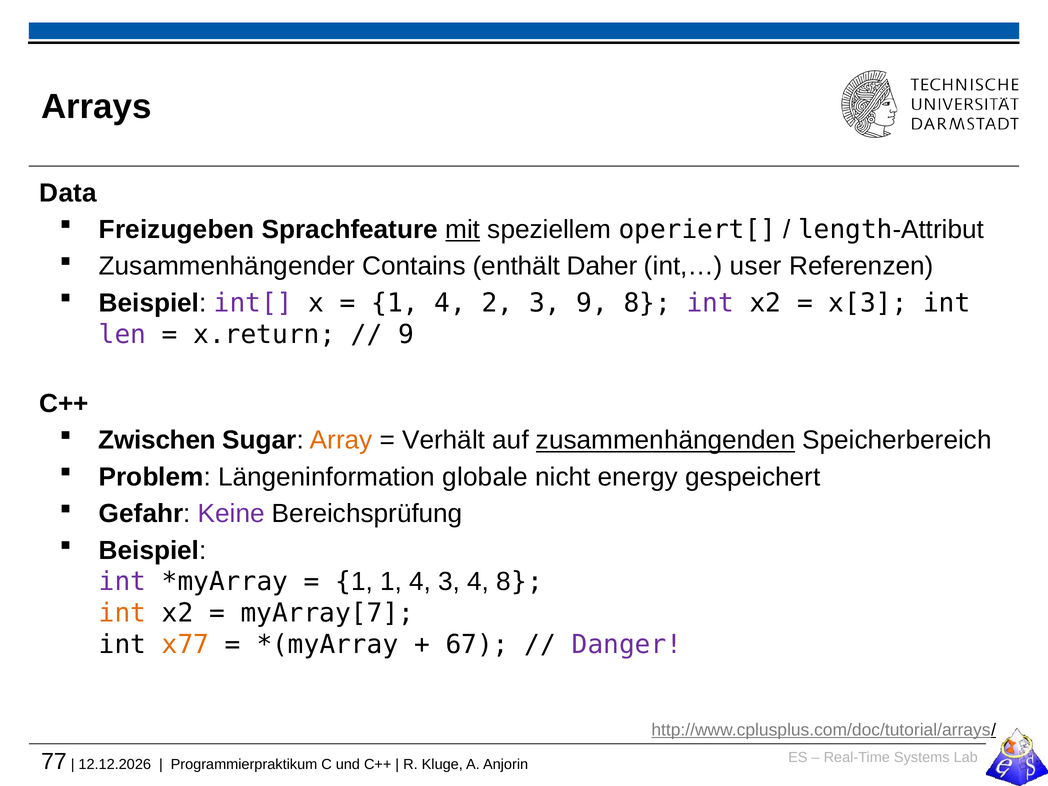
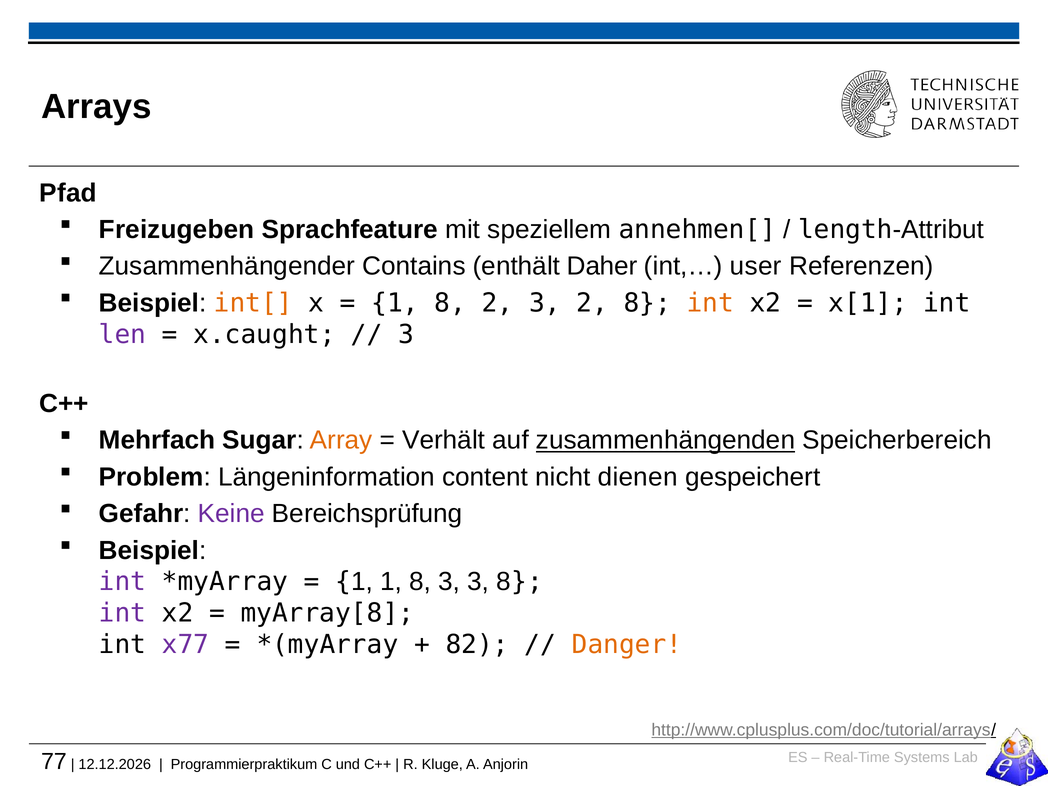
Data: Data -> Pfad (68, 193)
mit underline: present -> none (463, 230)
operiert[: operiert[ -> annehmen[ (697, 230)
int[ colour: purple -> orange (253, 303)
4: 4 -> 8 (450, 303)
3 9: 9 -> 2 (592, 303)
int colour: purple -> orange (710, 303)
x[3: x[3 -> x[1 (868, 303)
x.return: x.return -> x.caught (264, 334)
9: 9 -> 3 (406, 334)
Zwischen: Zwischen -> Mehrfach (157, 440)
globale: globale -> content (485, 477)
energy: energy -> dienen (638, 477)
1 1 4: 4 -> 8 (420, 582)
3 4: 4 -> 3 (478, 582)
int colour: orange -> purple (123, 613)
myArray[7: myArray[7 -> myArray[8 (327, 613)
x77 colour: orange -> purple (186, 645)
67: 67 -> 82 (477, 645)
Danger colour: purple -> orange (627, 645)
